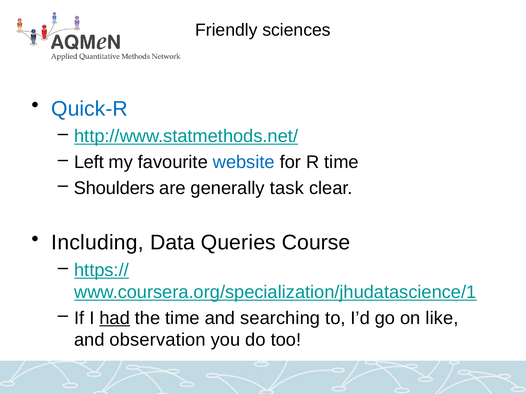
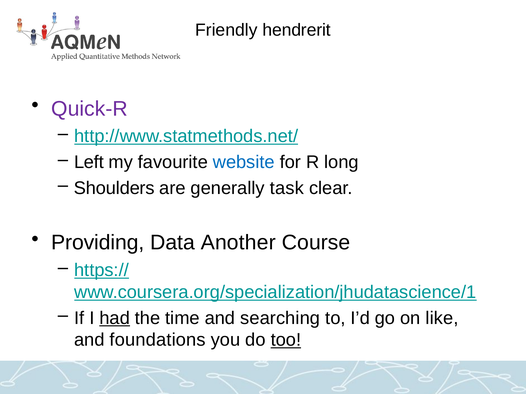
sciences: sciences -> hendrerit (297, 30)
Quick-R colour: blue -> purple (89, 109)
R time: time -> long (341, 162)
Including: Including -> Providing (98, 243)
Queries: Queries -> Another (238, 243)
observation: observation -> foundations (158, 340)
too underline: none -> present (286, 340)
